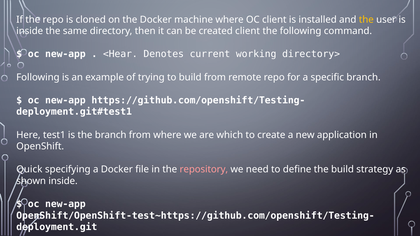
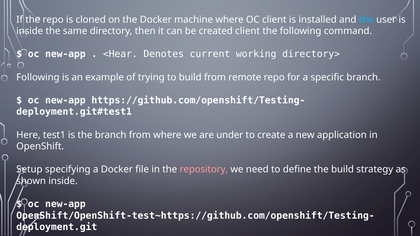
the colour: yellow -> light blue (366, 20)
which: which -> under (230, 135)
Quick: Quick -> Setup (29, 170)
